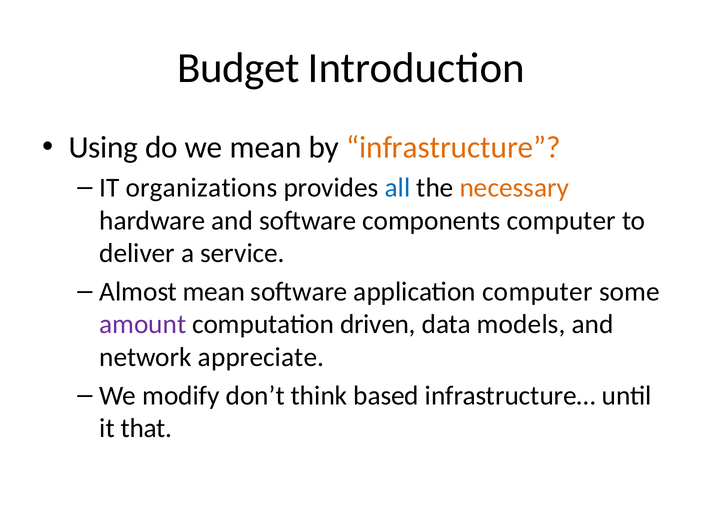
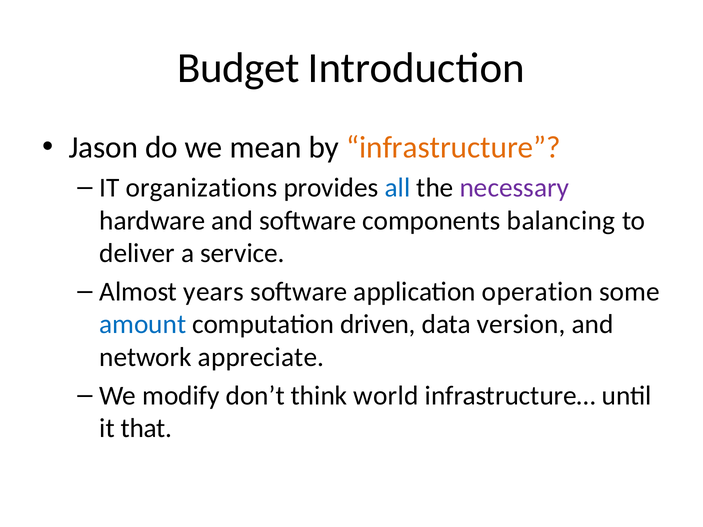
Using: Using -> Jason (103, 147)
necessary colour: orange -> purple (514, 188)
components computer: computer -> balancing (561, 221)
Almost mean: mean -> years (214, 292)
application computer: computer -> operation (537, 292)
amount colour: purple -> blue (143, 325)
models: models -> version (521, 325)
based: based -> world (386, 396)
